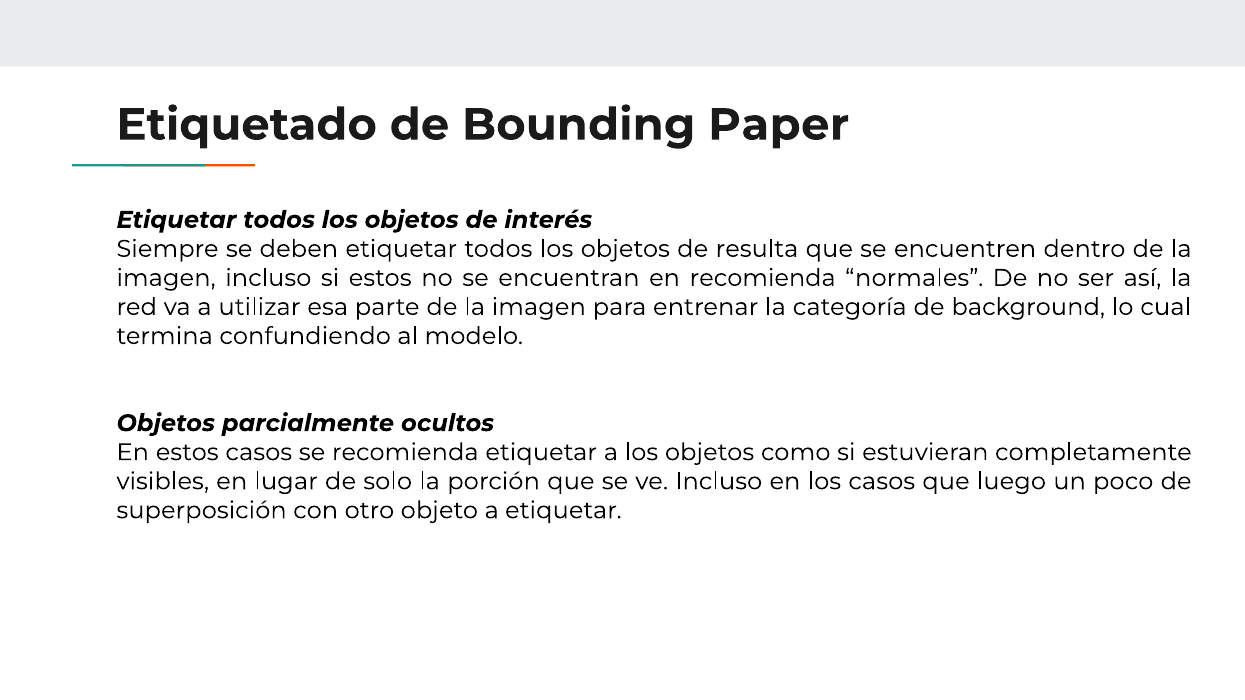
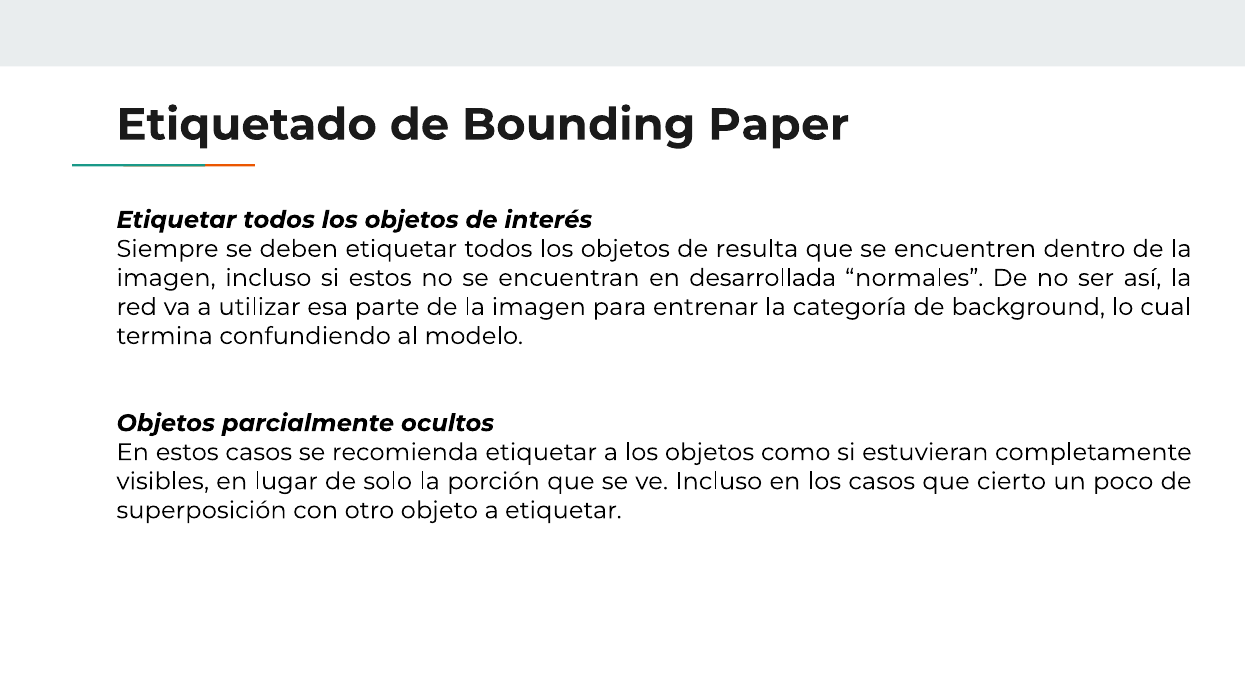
en recomienda: recomienda -> desarrollada (763, 278)
luego: luego -> cierto (1011, 482)
